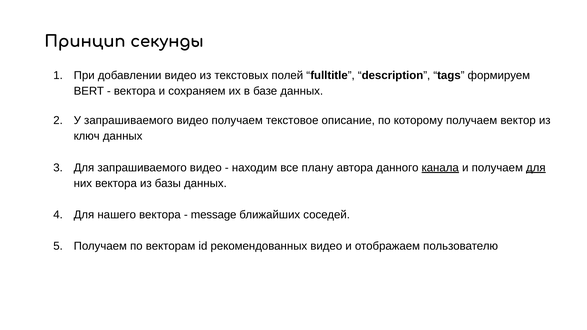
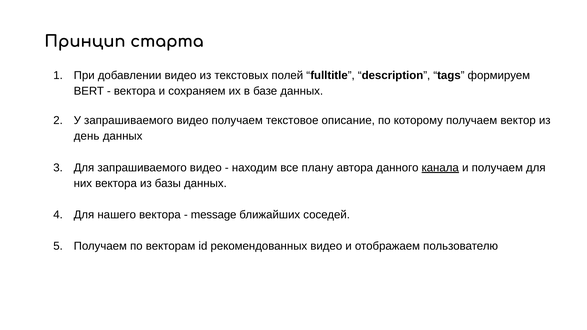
секунды: секунды -> старта (167, 41)
ключ: ключ -> день (87, 136)
для underline: present -> none (536, 168)
